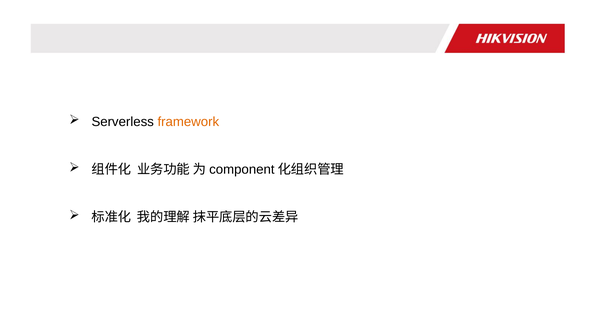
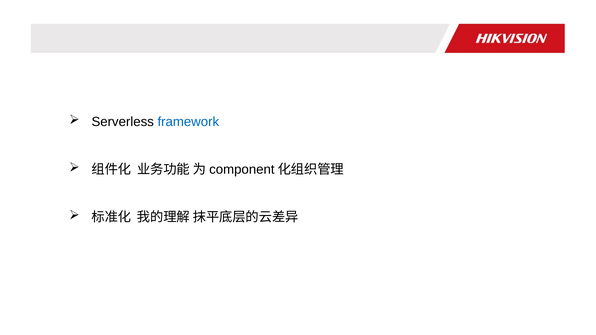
framework colour: orange -> blue (188, 122)
